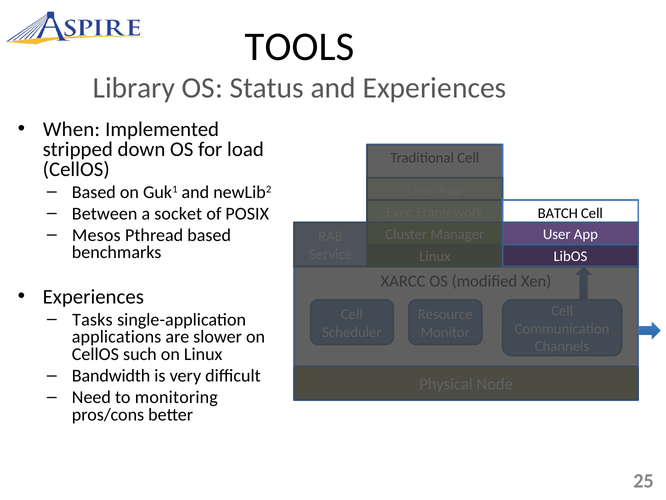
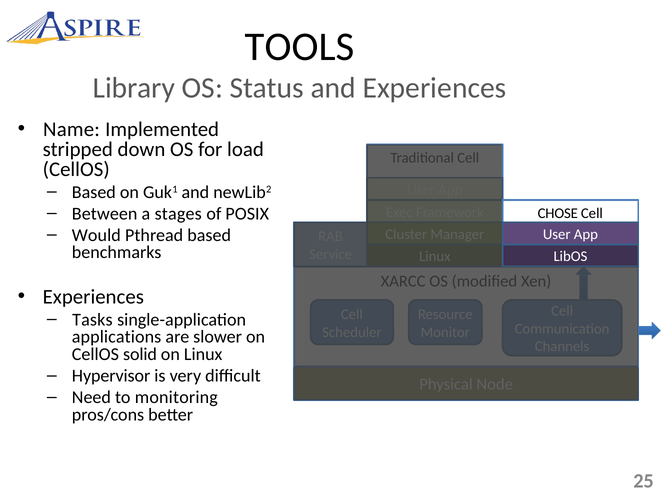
When: When -> Name (71, 129)
socket: socket -> stages (178, 213)
BATCH: BATCH -> CHOSE (558, 213)
Mesos: Mesos -> Would (96, 235)
such: such -> solid (140, 354)
Bandwidth: Bandwidth -> Hypervisor (111, 376)
